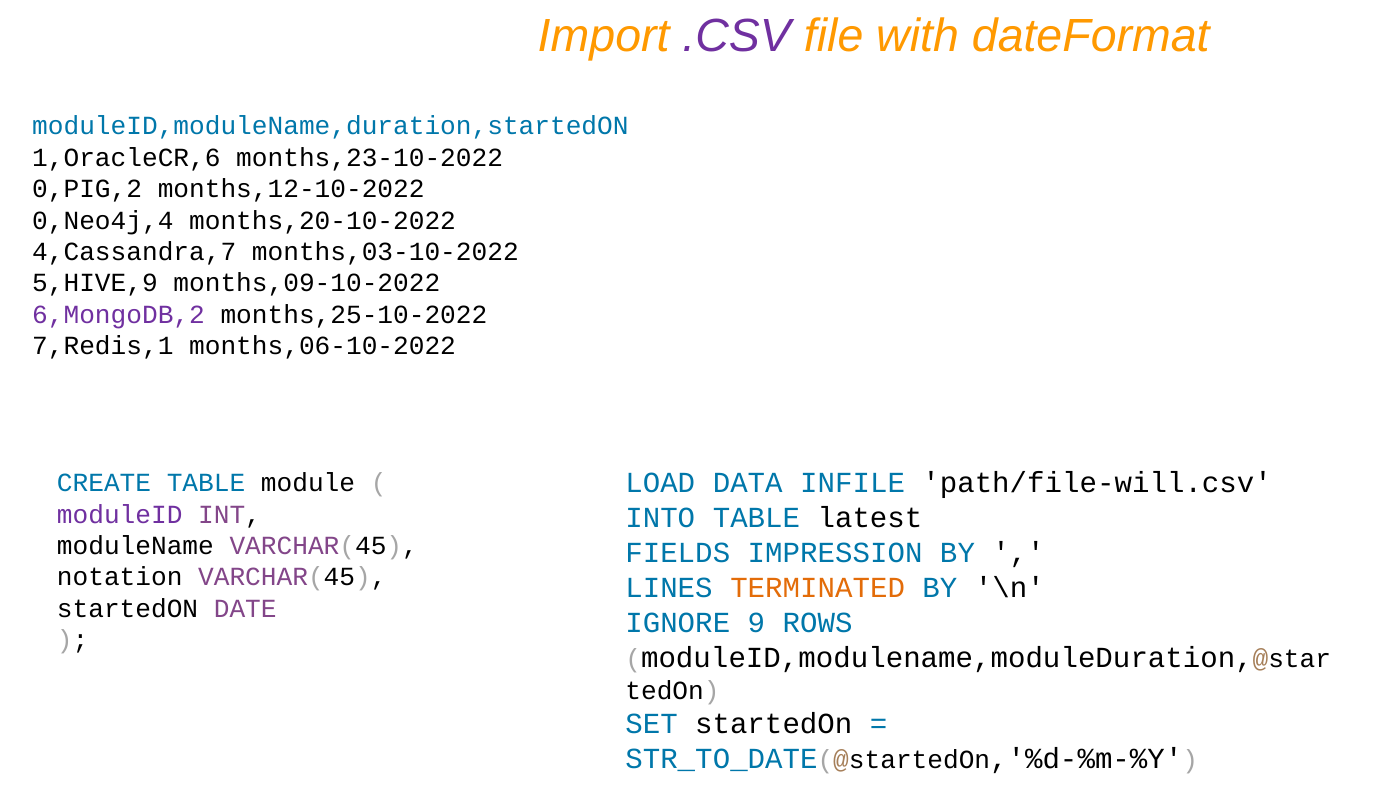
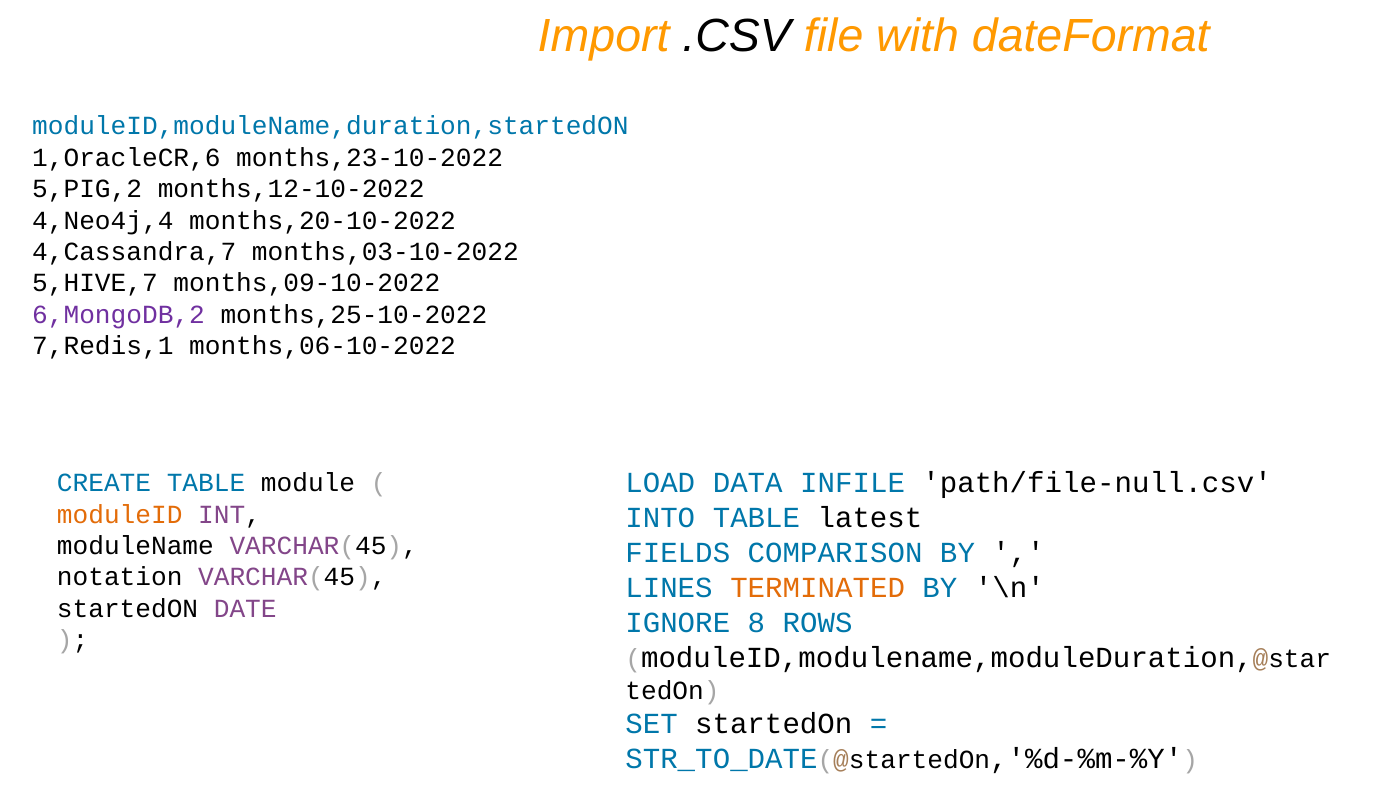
.CSV colour: purple -> black (737, 36)
0,PIG,2: 0,PIG,2 -> 5,PIG,2 (87, 189)
0,Neo4j,4: 0,Neo4j,4 -> 4,Neo4j,4 (103, 220)
5,HIVE,9: 5,HIVE,9 -> 5,HIVE,7 (95, 283)
path/file-will.csv: path/file-will.csv -> path/file-null.csv (1097, 483)
moduleID colour: purple -> orange (120, 514)
IMPRESSION: IMPRESSION -> COMPARISON (835, 553)
9: 9 -> 8 (756, 622)
